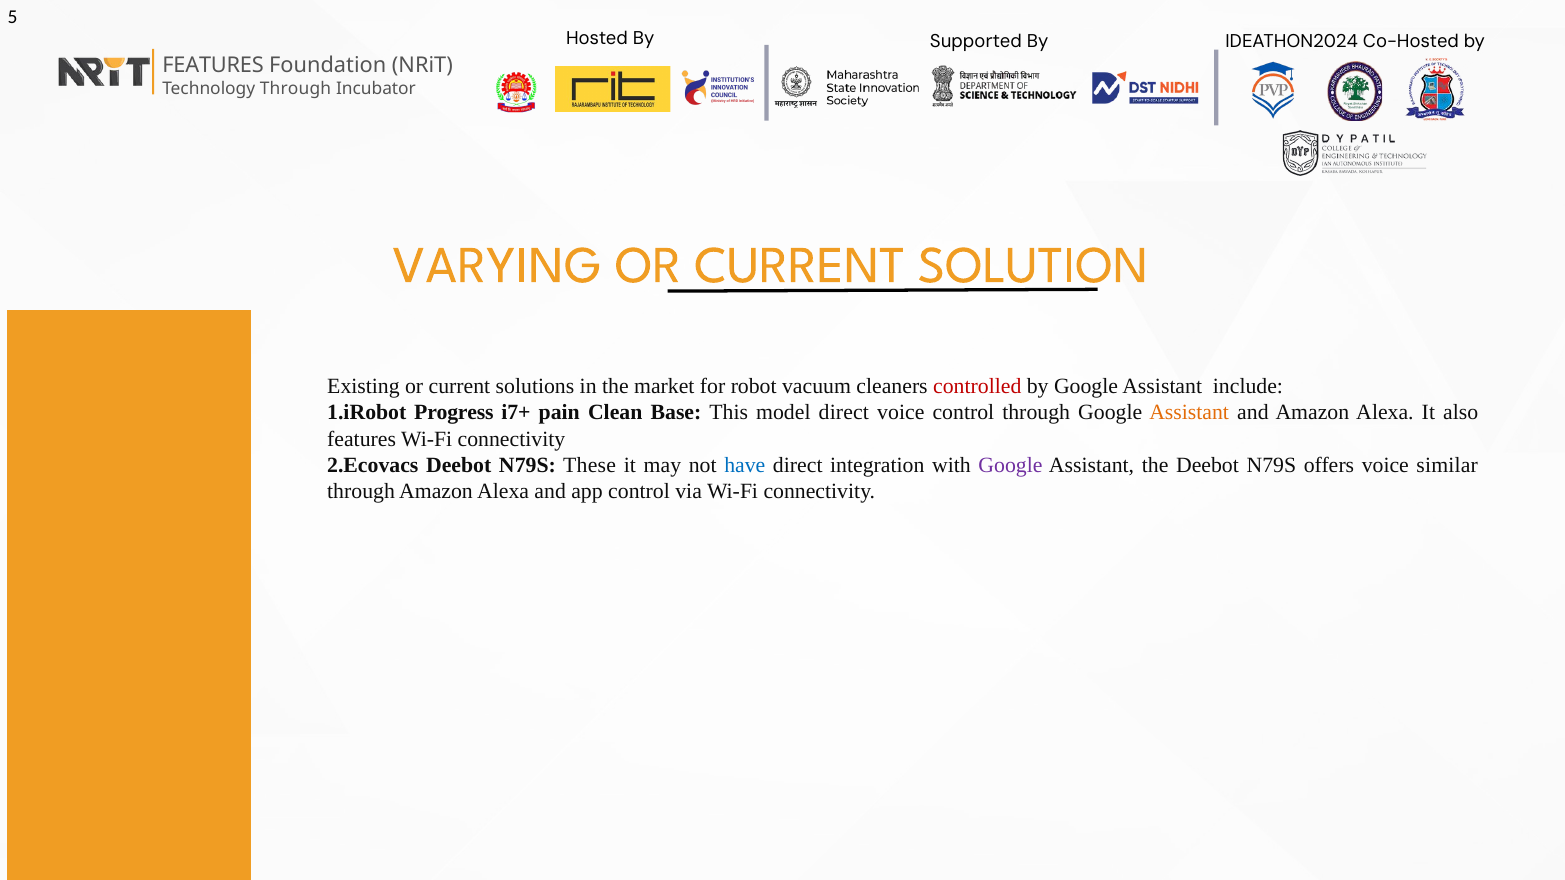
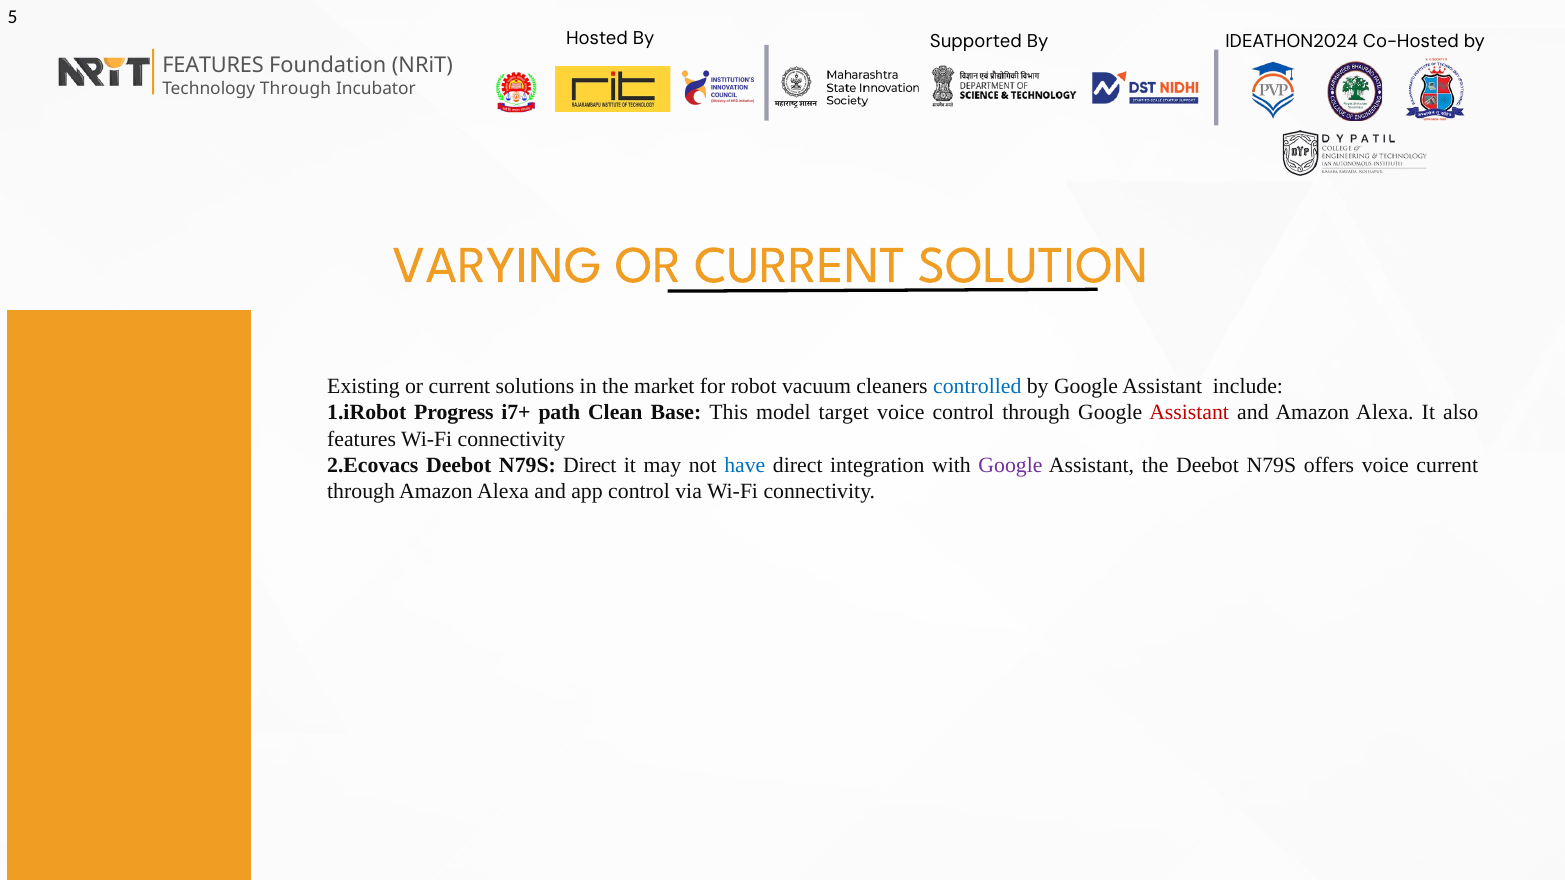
controlled colour: red -> blue (977, 387)
pain: pain -> path (559, 413)
model direct: direct -> target (844, 413)
Assistant colour: orange -> red (1189, 413)
N79S These: These -> Direct (590, 465)
voice similar: similar -> current (1447, 465)
